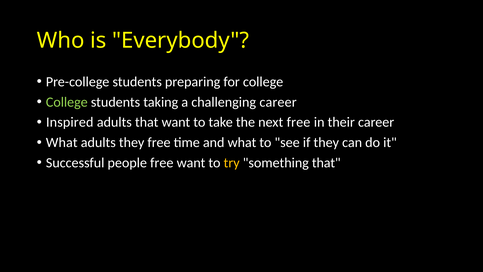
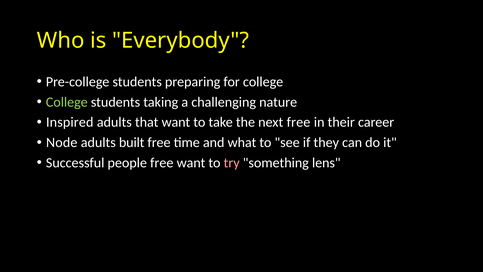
challenging career: career -> nature (278, 102)
What: What -> Node (62, 142)
adults they: they -> built (132, 142)
try colour: yellow -> pink (232, 163)
something that: that -> lens (326, 163)
